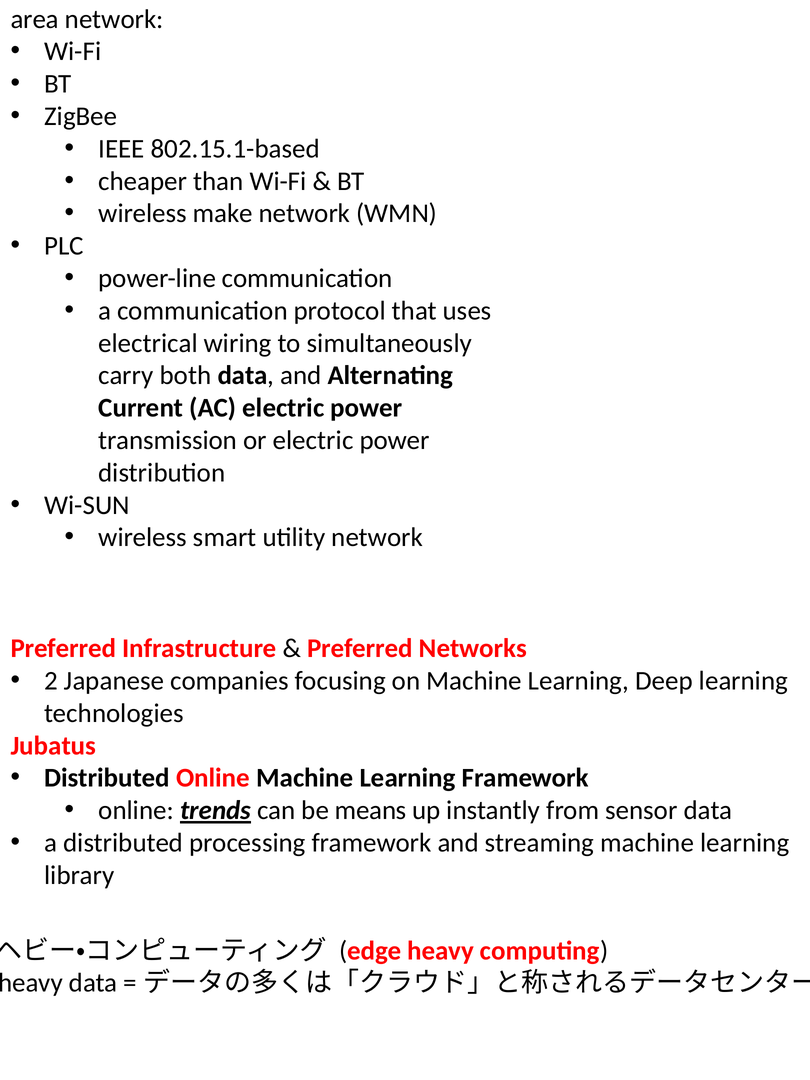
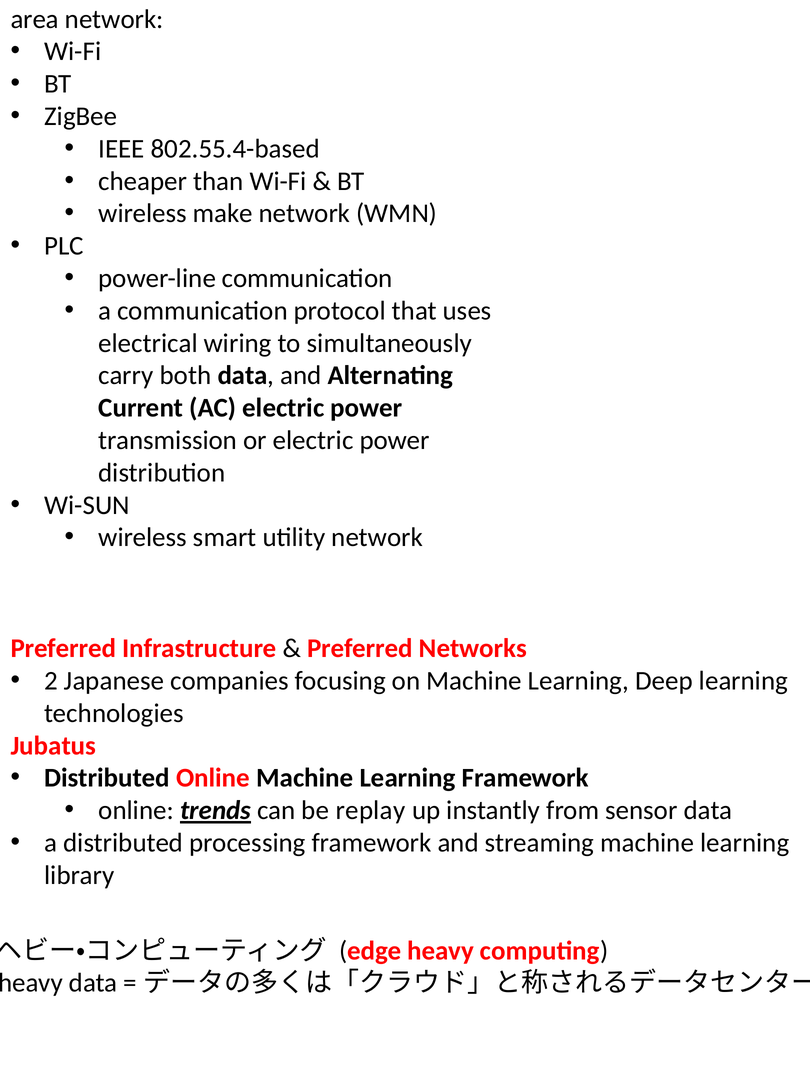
802.15.1-based: 802.15.1-based -> 802.55.4-based (235, 149)
means: means -> replay (370, 810)
